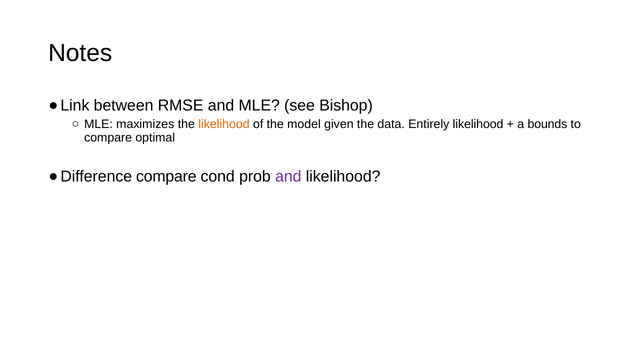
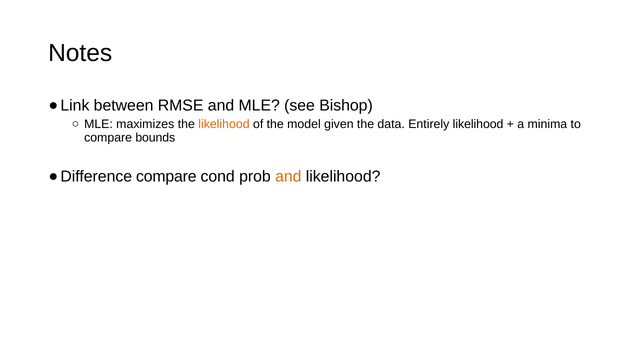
bounds: bounds -> minima (547, 124)
optimal: optimal -> bounds (155, 137)
and colour: purple -> orange (288, 176)
